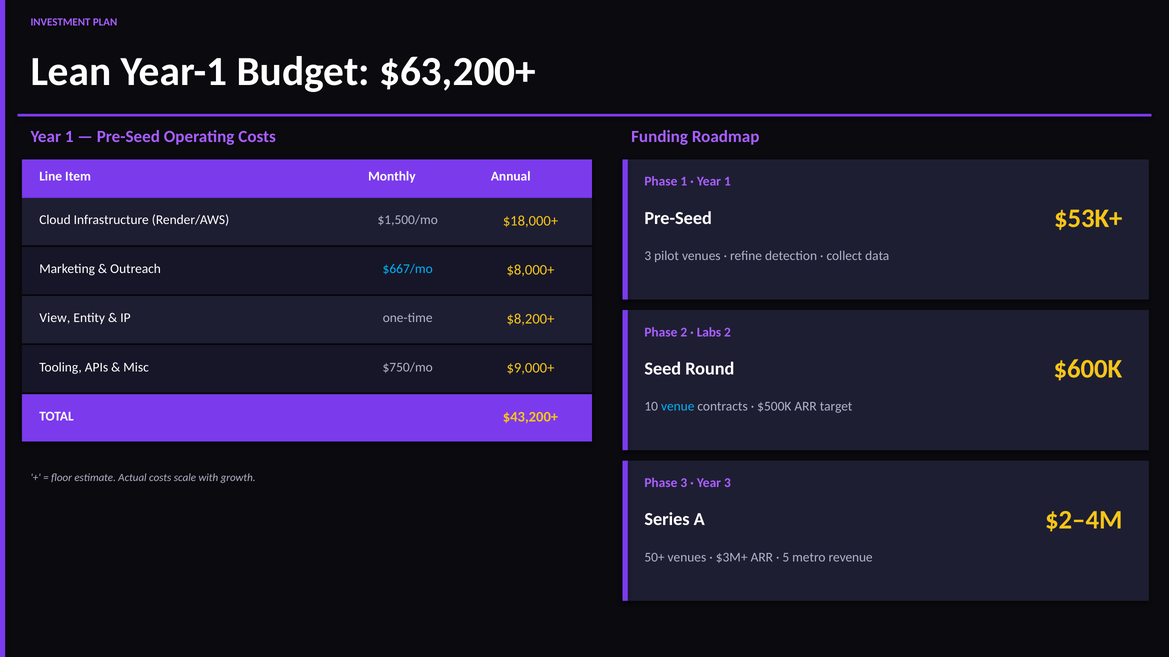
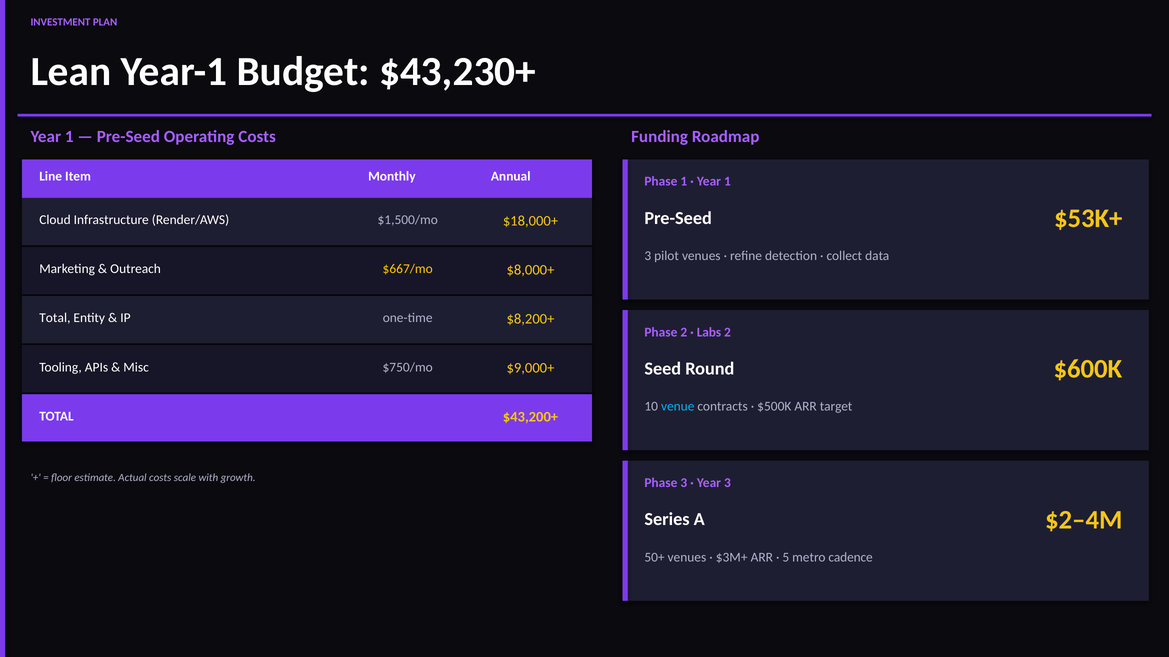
$63,200+: $63,200+ -> $43,230+ (458, 72)
$667/mo colour: light blue -> yellow (408, 269)
View: View -> Total (55, 318)
revenue: revenue -> cadence (851, 558)
